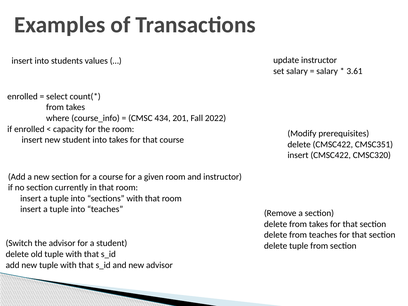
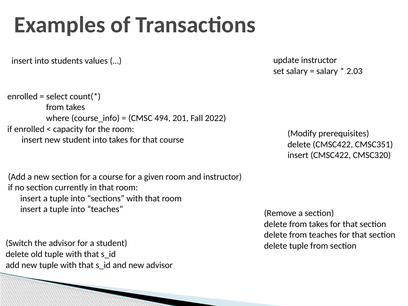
3.61: 3.61 -> 2.03 (355, 71)
434: 434 -> 494 (163, 118)
